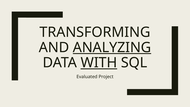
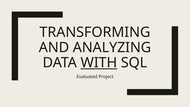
ANALYZING underline: present -> none (112, 47)
